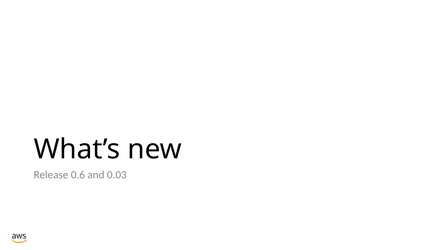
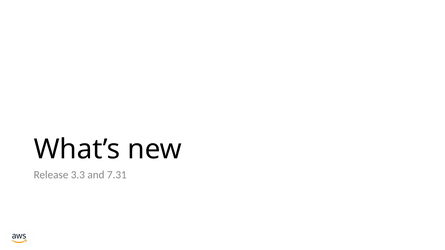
0.6: 0.6 -> 3.3 (78, 175)
0.03: 0.03 -> 7.31 (117, 175)
